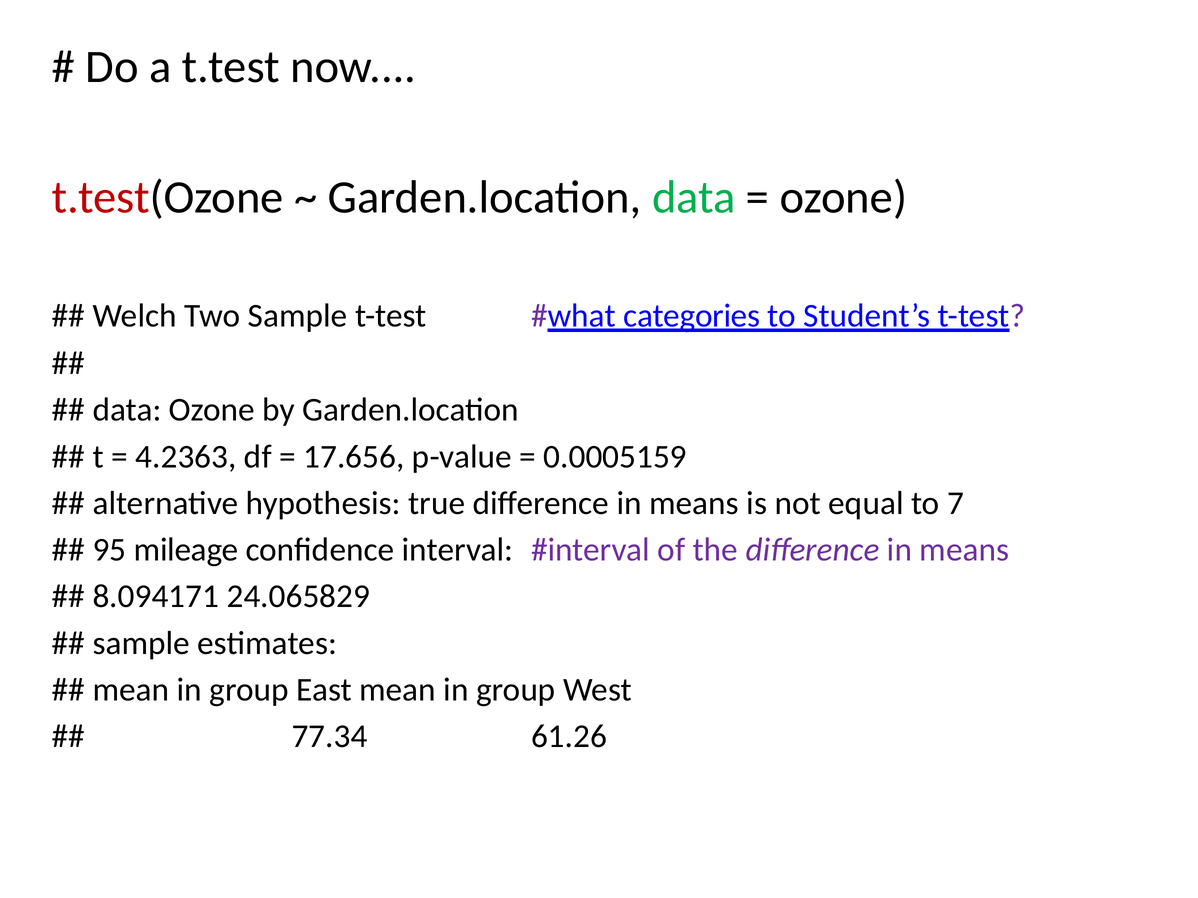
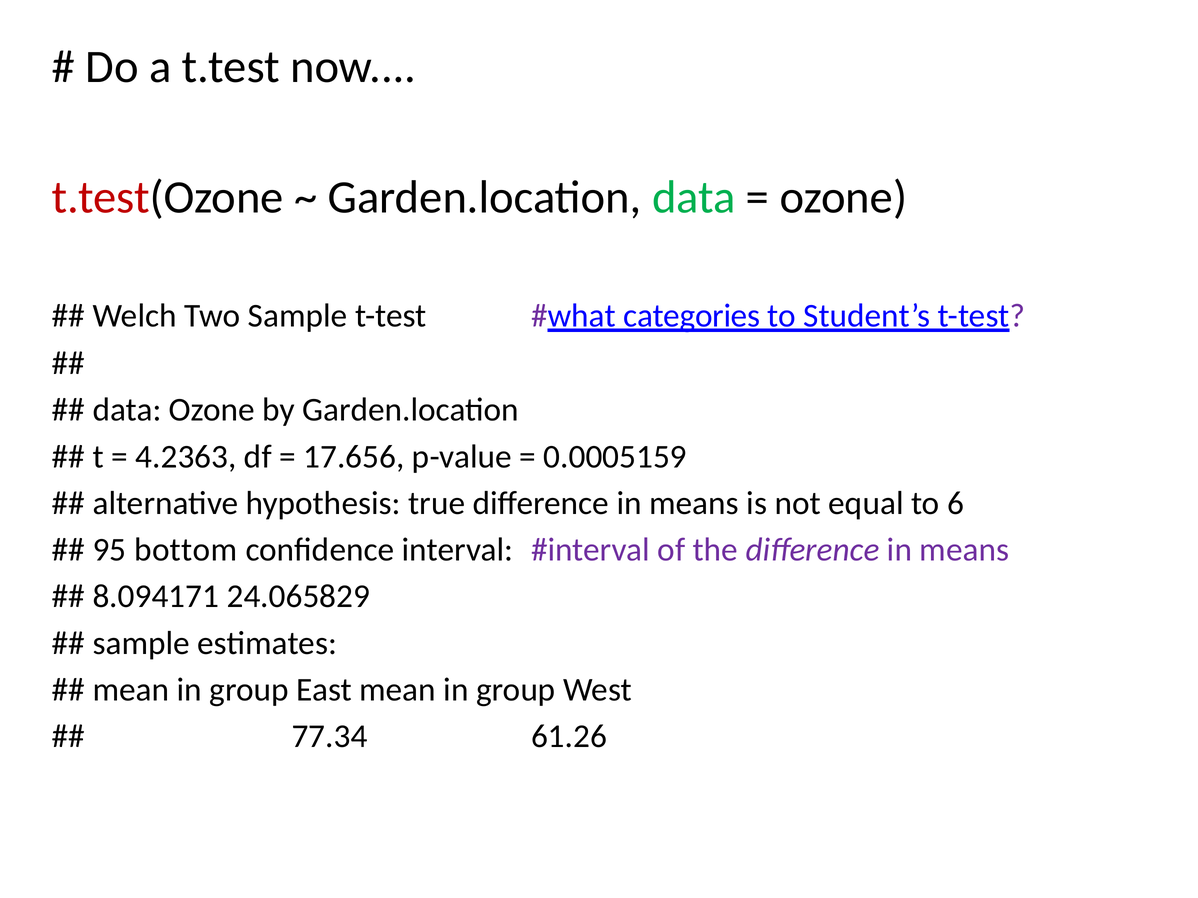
7: 7 -> 6 (955, 503)
mileage: mileage -> bottom (186, 550)
